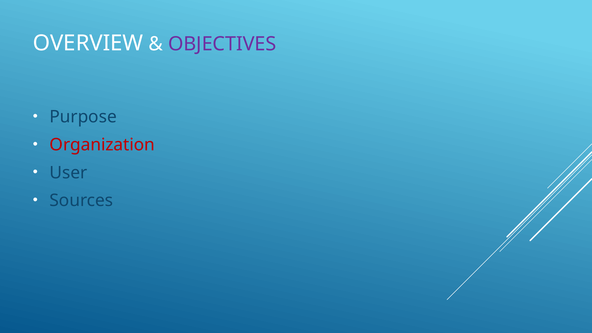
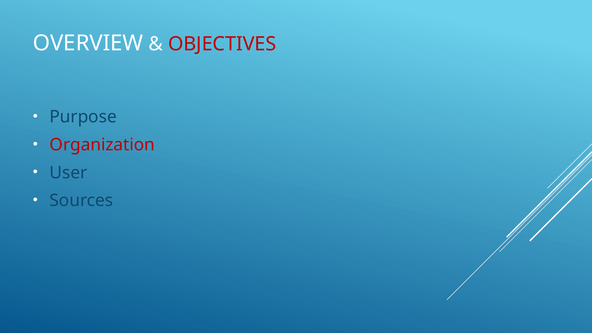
OBJECTIVES colour: purple -> red (222, 44)
